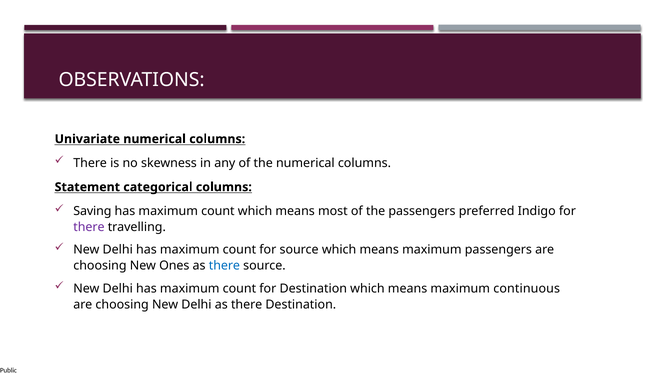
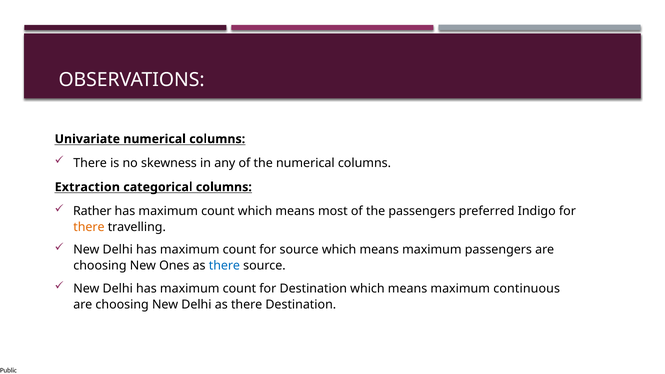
Statement: Statement -> Extraction (87, 187)
Saving: Saving -> Rather (92, 211)
there colour: purple -> orange (89, 227)
